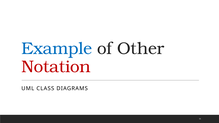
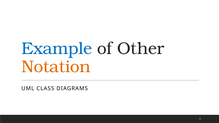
Notation colour: red -> orange (56, 67)
